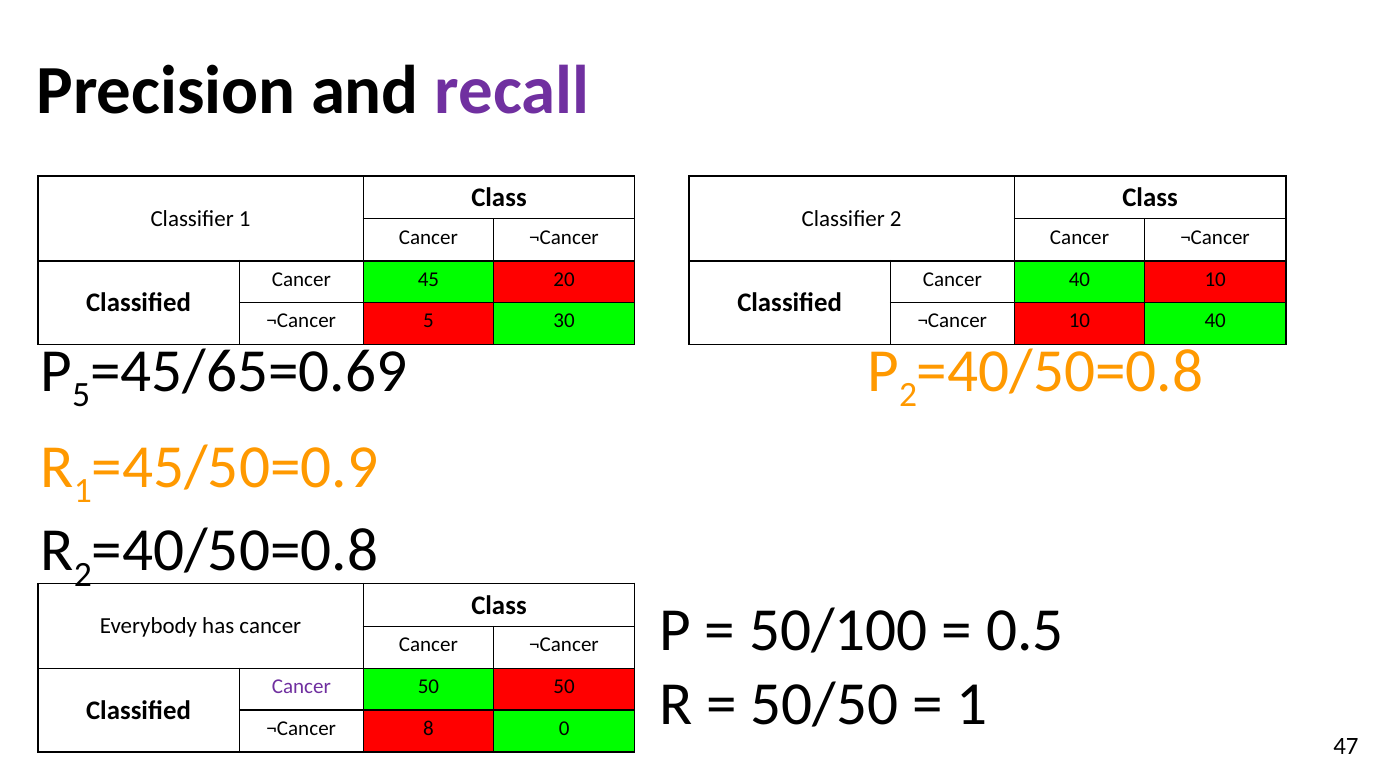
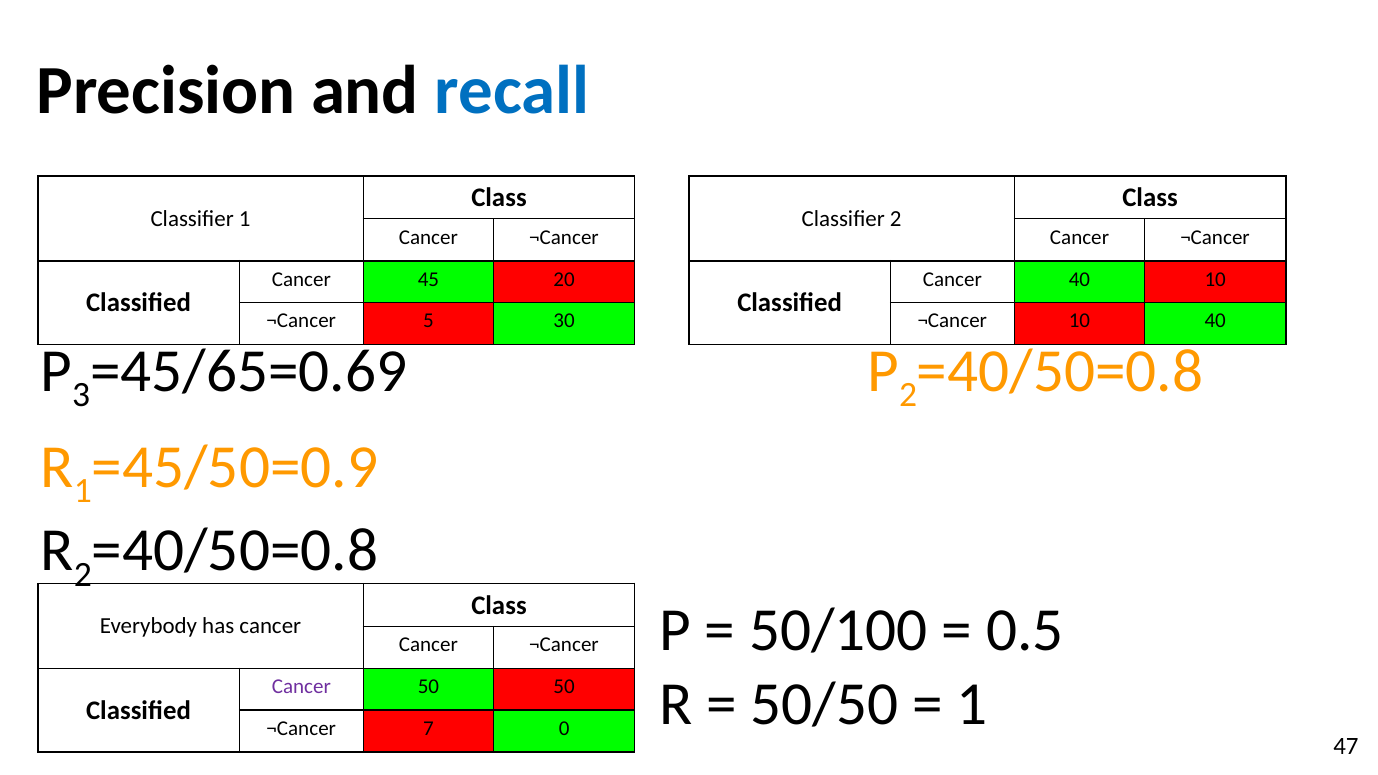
recall colour: purple -> blue (512, 91)
P 5: 5 -> 3 (81, 395)
8: 8 -> 7 (429, 729)
